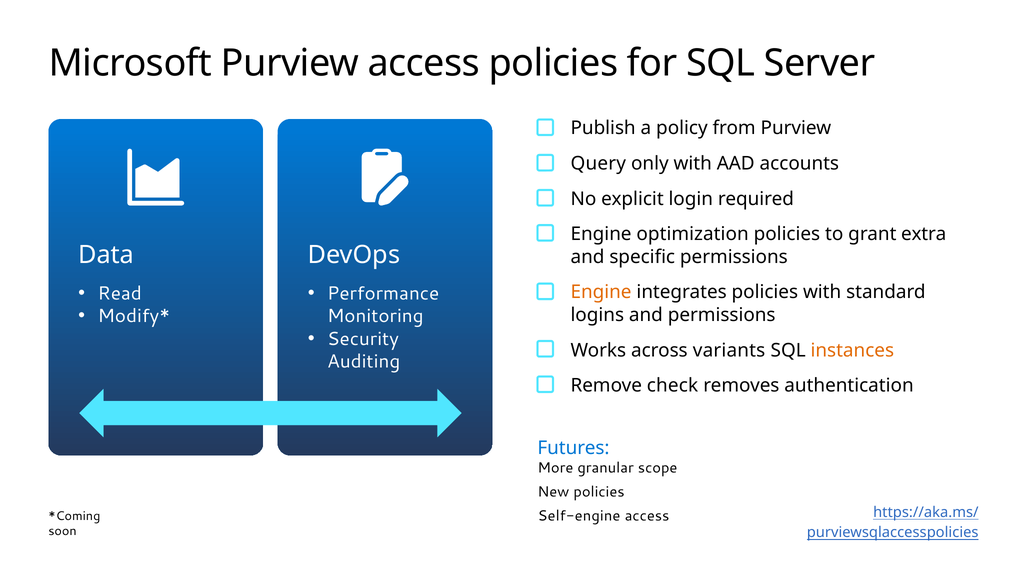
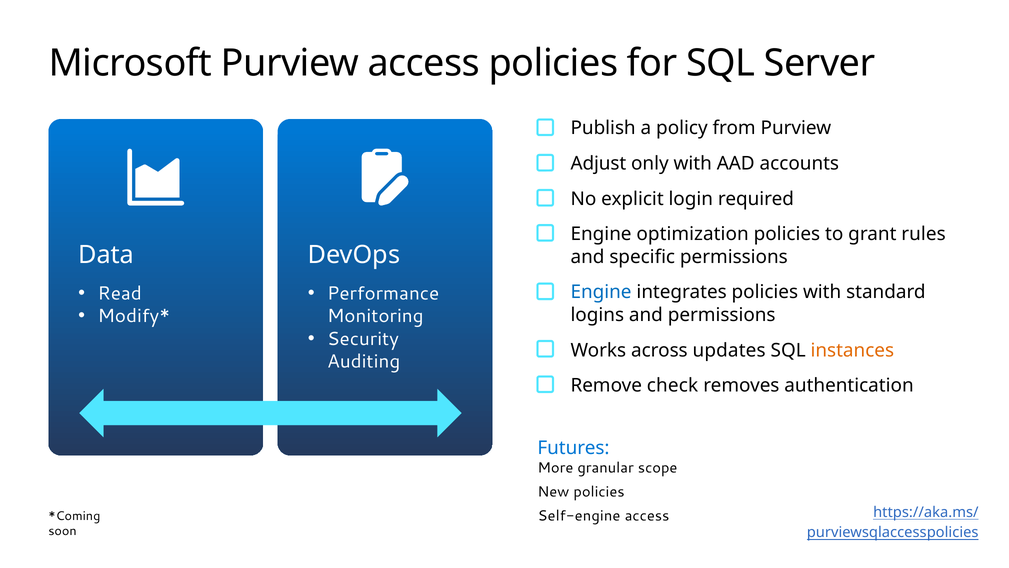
Query: Query -> Adjust (598, 163)
extra: extra -> rules (924, 234)
Engine colour: orange -> blue (601, 292)
variants: variants -> updates (729, 350)
